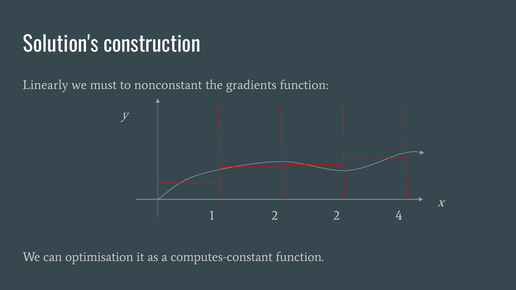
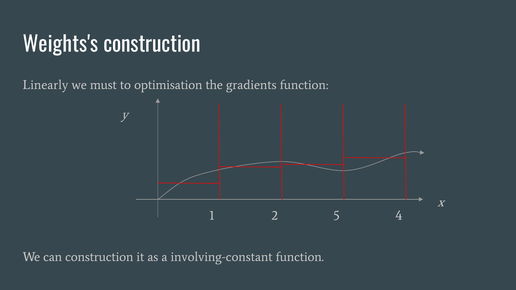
Solution's: Solution's -> Weights's (61, 45)
nonconstant: nonconstant -> optimisation (168, 85)
2 2: 2 -> 5 (337, 216)
can optimisation: optimisation -> construction (99, 257)
computes-constant: computes-constant -> involving-constant (222, 257)
